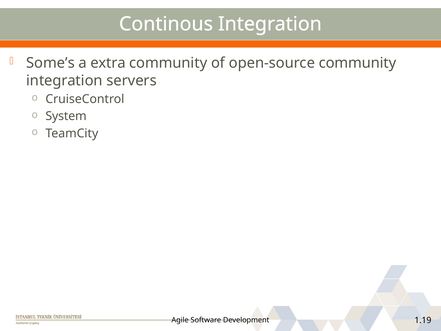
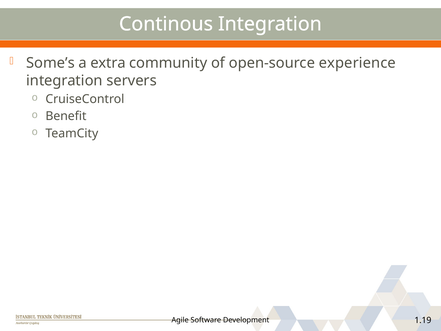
open-source community: community -> experience (357, 63)
System: System -> Benefit (66, 116)
